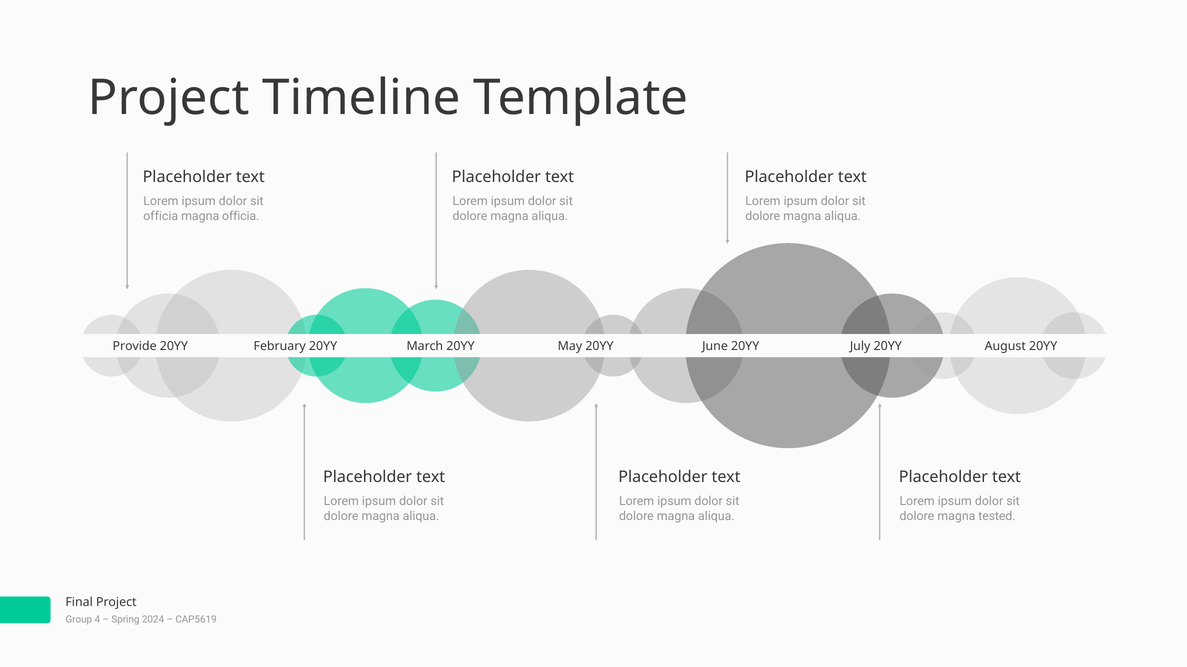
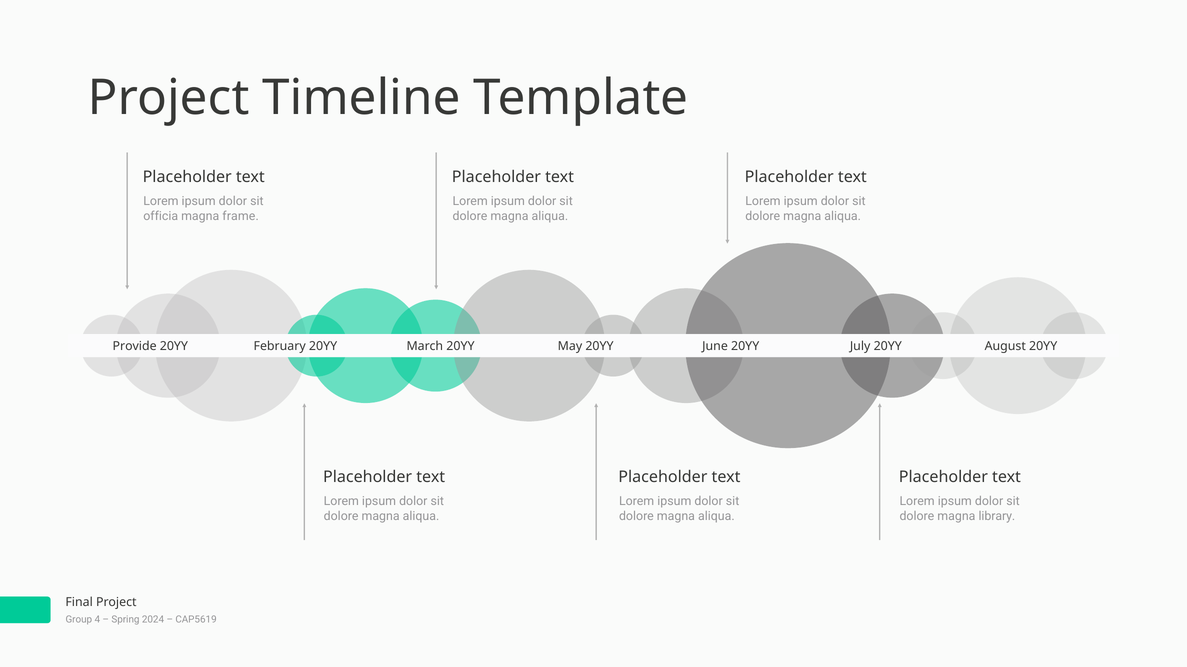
magna officia: officia -> frame (241, 216)
tested: tested -> library (997, 517)
